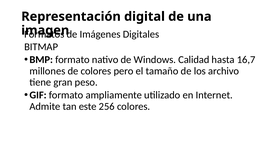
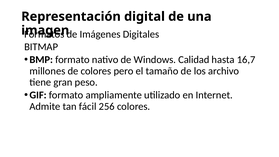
este: este -> fácil (88, 106)
